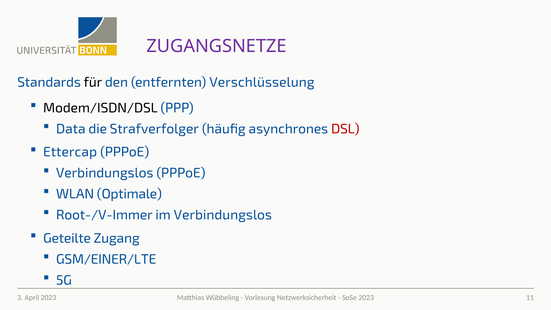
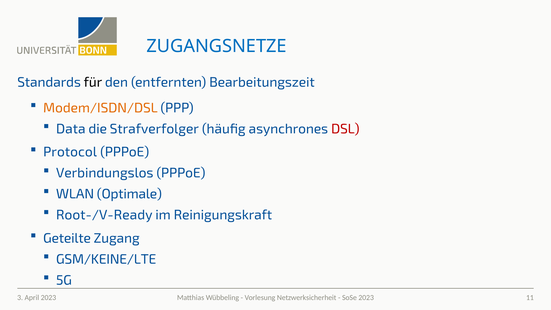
ZUGANGSNETZE colour: purple -> blue (217, 46)
Verschlüsselung: Verschlüsselung -> Bearbeitungszeit (262, 82)
Modem/ISDN/DSL colour: black -> orange (100, 108)
Ettercap: Ettercap -> Protocol (70, 152)
Root-/V-Immer: Root-/V-Immer -> Root-/V-Ready (104, 215)
im Verbindungslos: Verbindungslos -> Reinigungskraft (223, 215)
GSM/EINER/LTE: GSM/EINER/LTE -> GSM/KEINE/LTE (106, 259)
